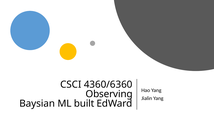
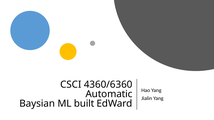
Observing: Observing -> Automatic (109, 94)
